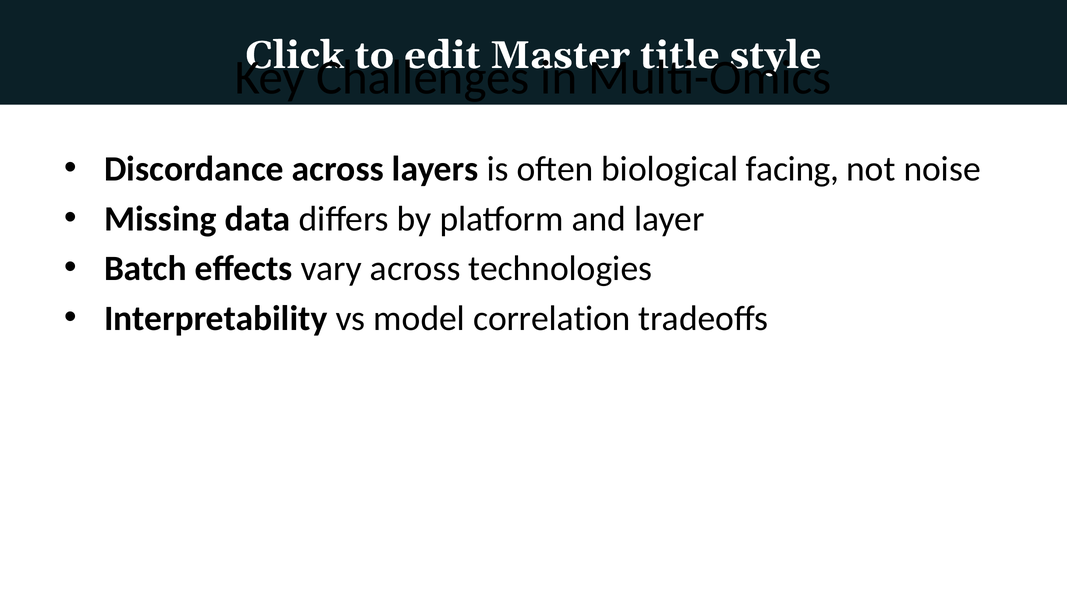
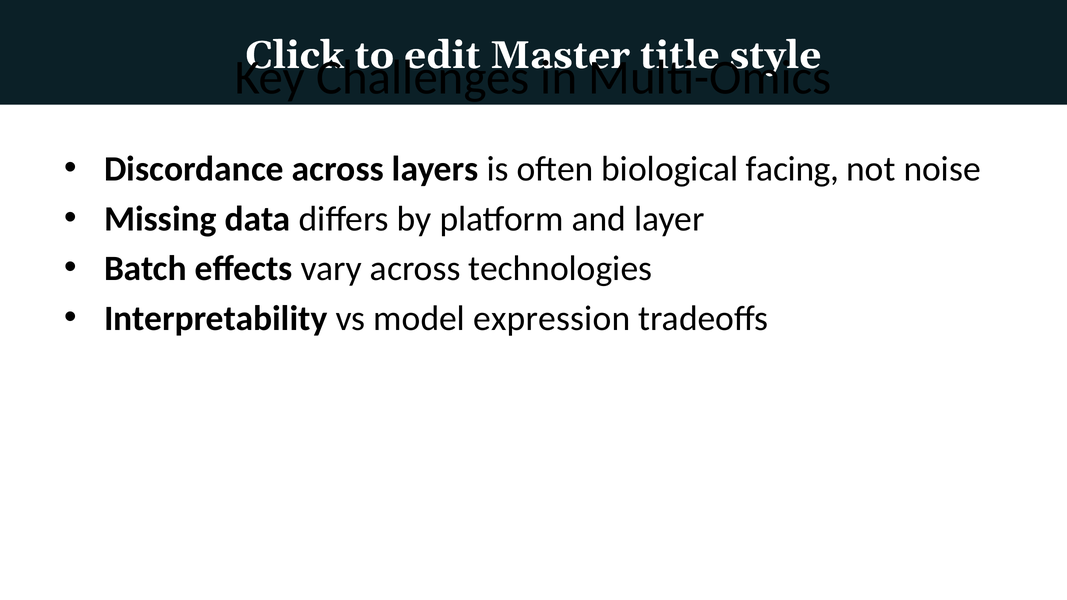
correlation: correlation -> expression (552, 319)
